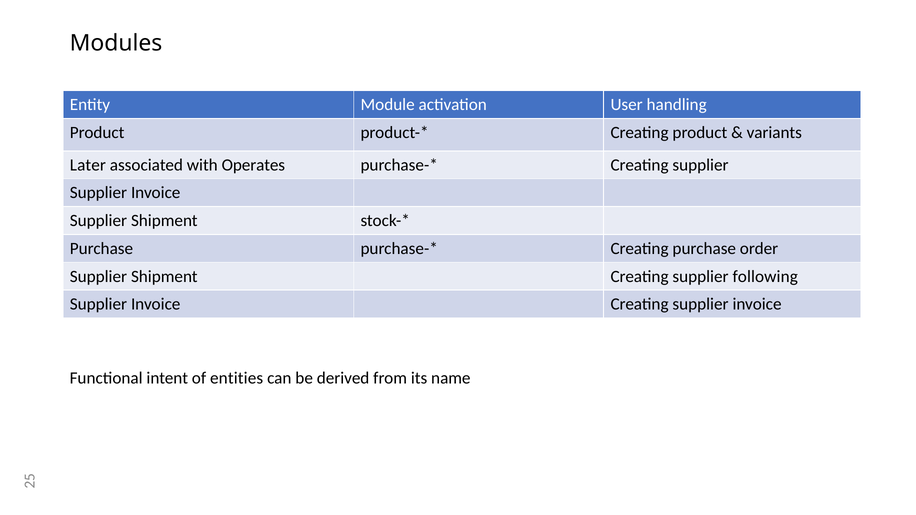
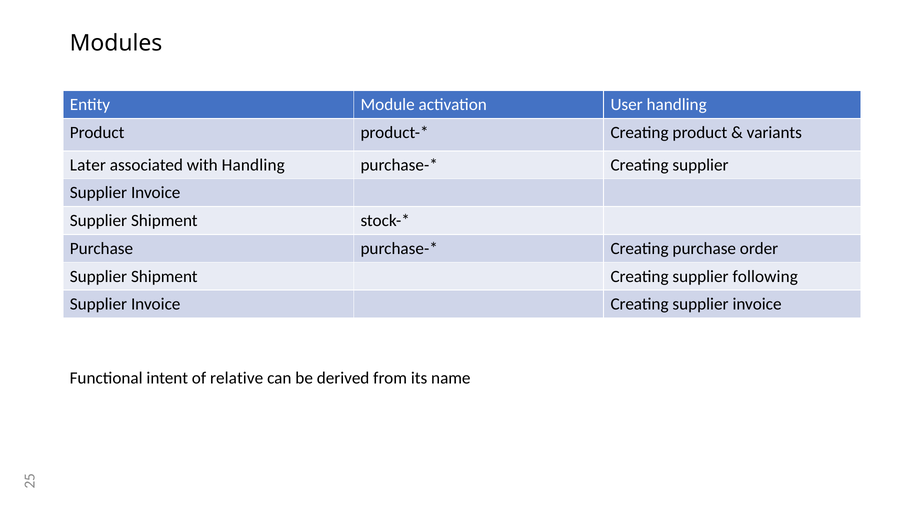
with Operates: Operates -> Handling (253, 165)
entities: entities -> relative (237, 378)
